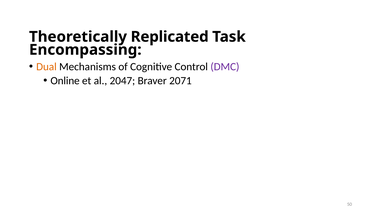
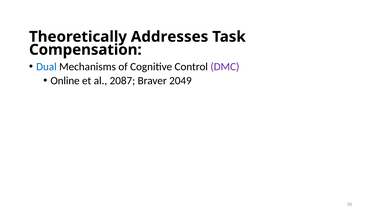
Replicated: Replicated -> Addresses (170, 37)
Encompassing: Encompassing -> Compensation (85, 50)
Dual colour: orange -> blue (46, 67)
2047: 2047 -> 2087 (122, 81)
2071: 2071 -> 2049 (180, 81)
